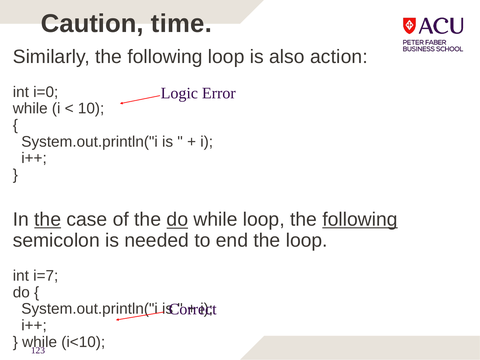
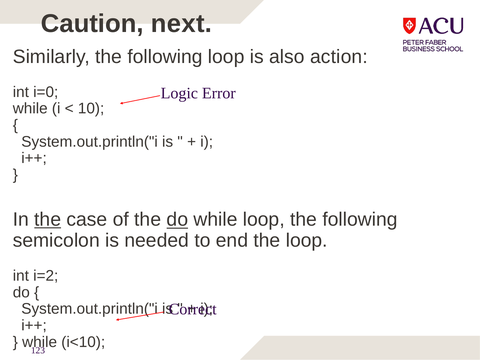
time: time -> next (181, 24)
following underline: present -> none (360, 220)
i=7: i=7 -> i=2 (46, 276)
